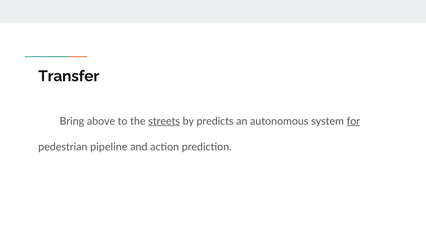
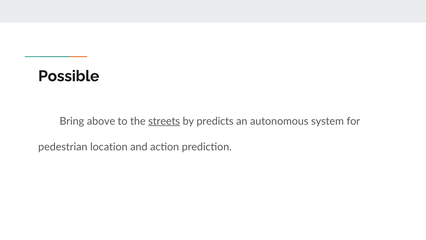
Transfer: Transfer -> Possible (69, 76)
for underline: present -> none (353, 121)
pipeline: pipeline -> location (109, 147)
